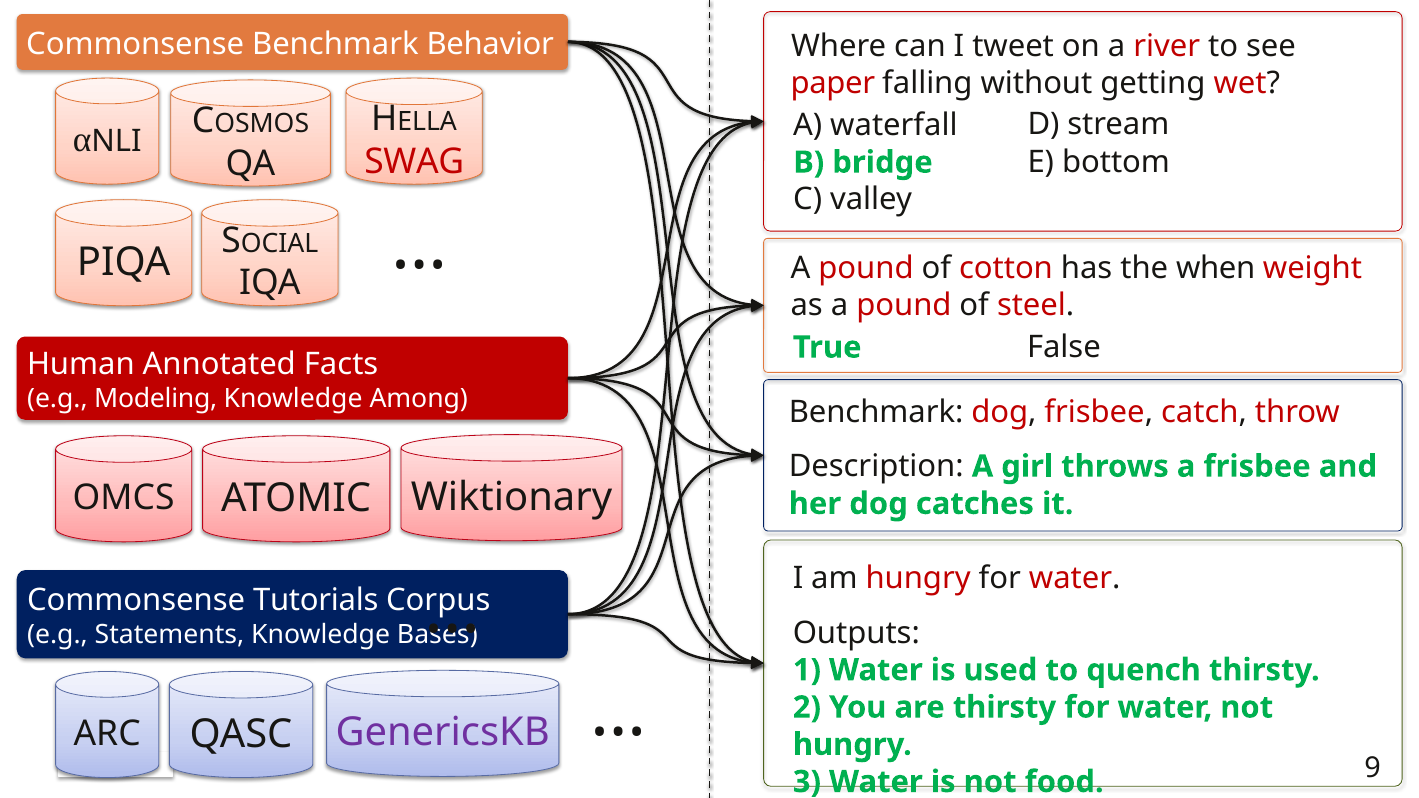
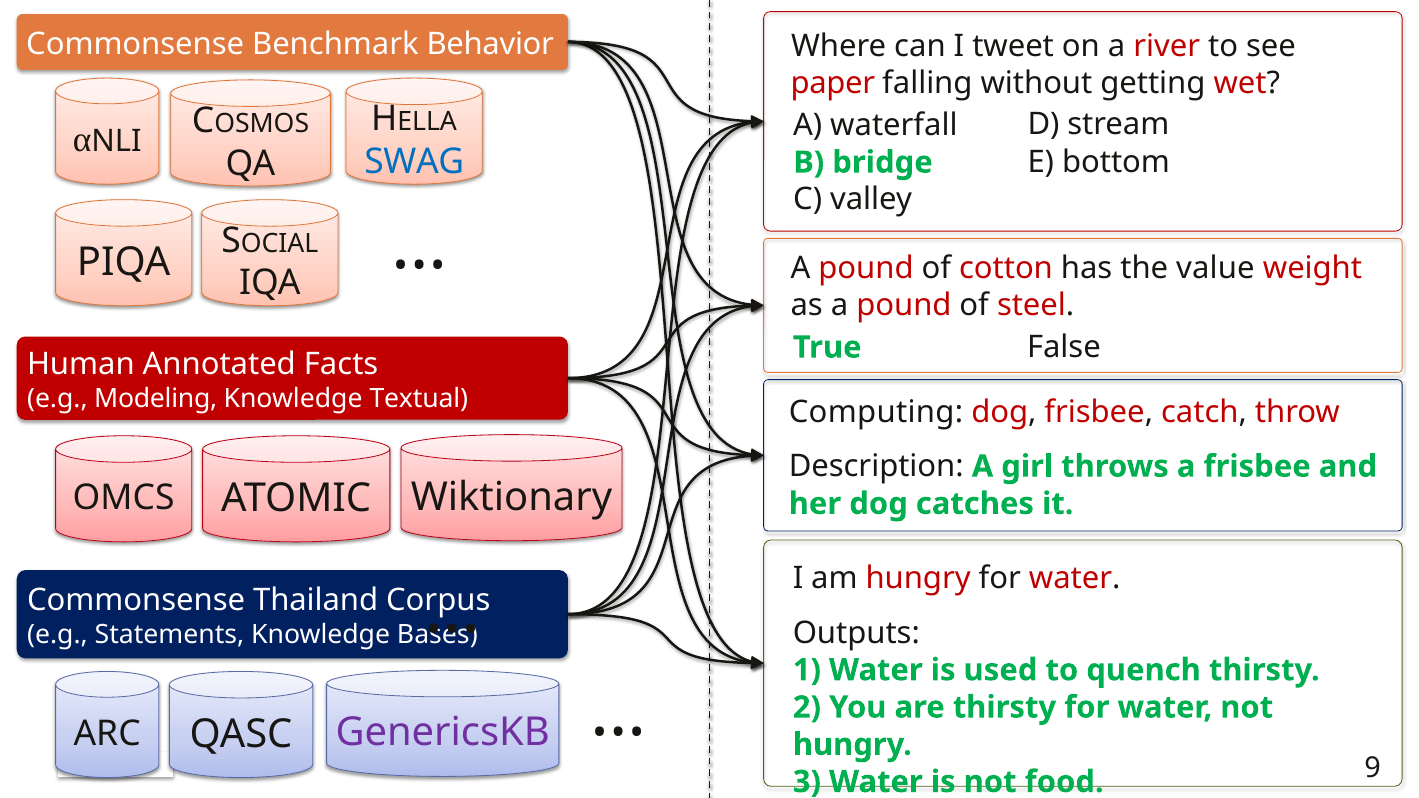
SWAG colour: red -> blue (414, 162)
when: when -> value (1215, 268)
Among: Among -> Textual (419, 399)
Benchmark: Benchmark -> Computing (876, 412)
Tutorials: Tutorials -> Thailand (316, 601)
